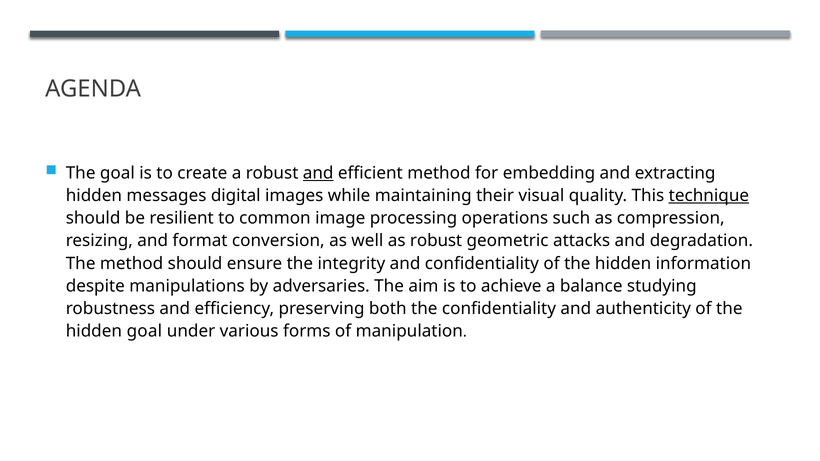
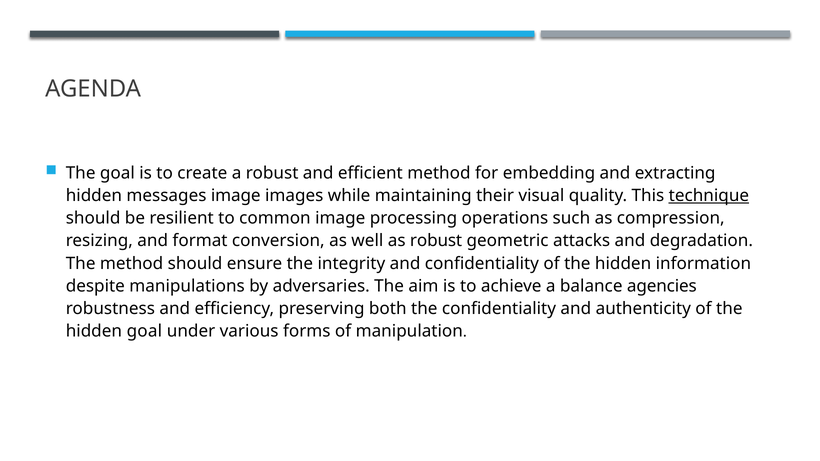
and underline: present -> none (318, 173)
messages digital: digital -> image (236, 196)
studying: studying -> agencies (662, 286)
